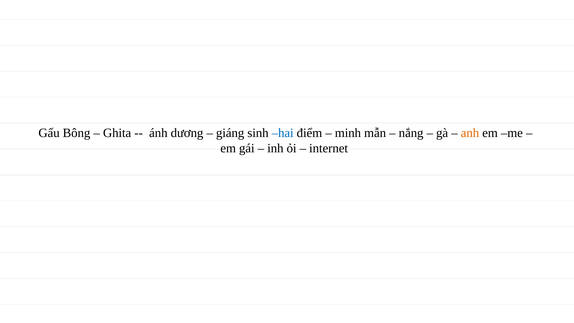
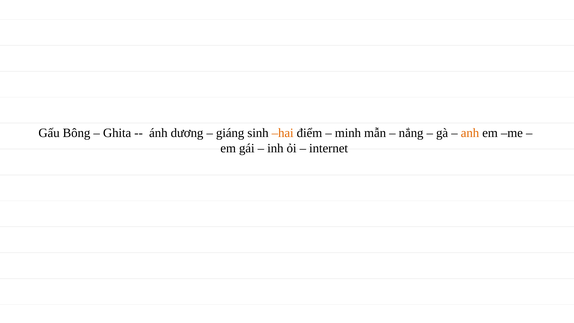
hai colour: blue -> orange (283, 133)
